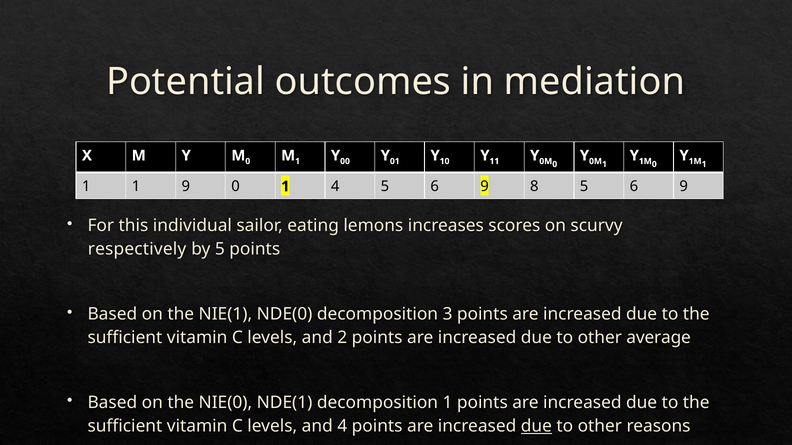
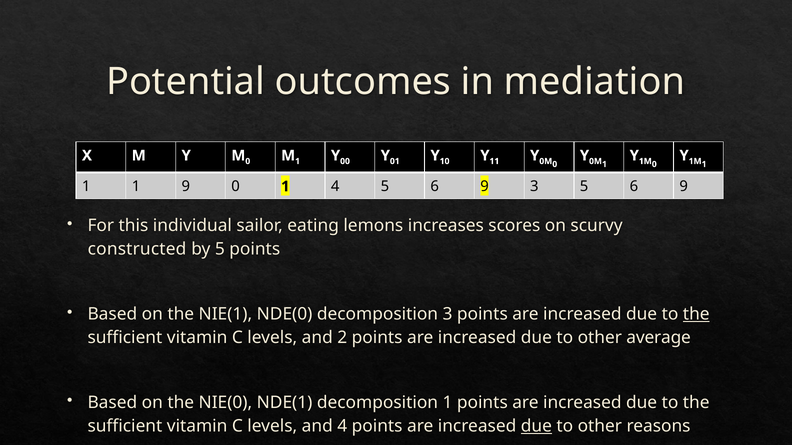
9 8: 8 -> 3 (534, 187)
respectively: respectively -> constructed (137, 249)
the underline: none -> present (696, 315)
